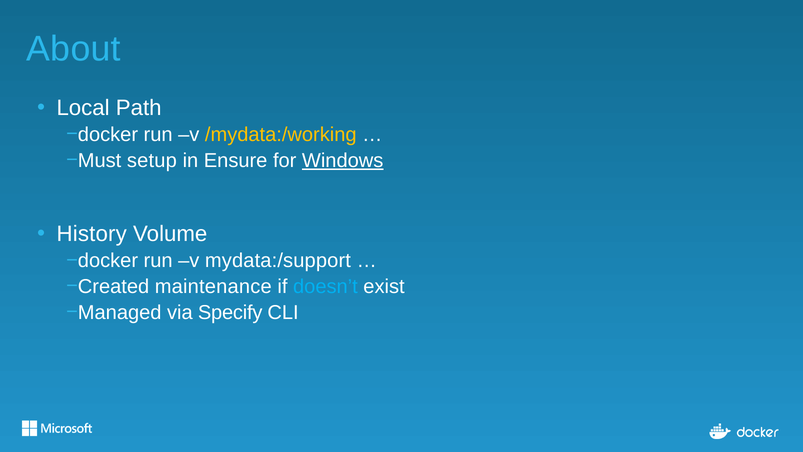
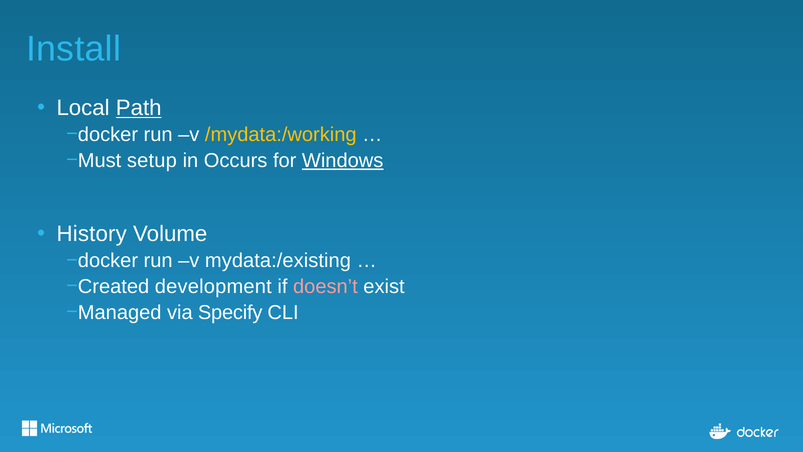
About: About -> Install (74, 49)
Path underline: none -> present (139, 108)
Ensure: Ensure -> Occurs (236, 160)
mydata:/support: mydata:/support -> mydata:/existing (278, 261)
maintenance: maintenance -> development (213, 286)
doesn’t colour: light blue -> pink (325, 286)
